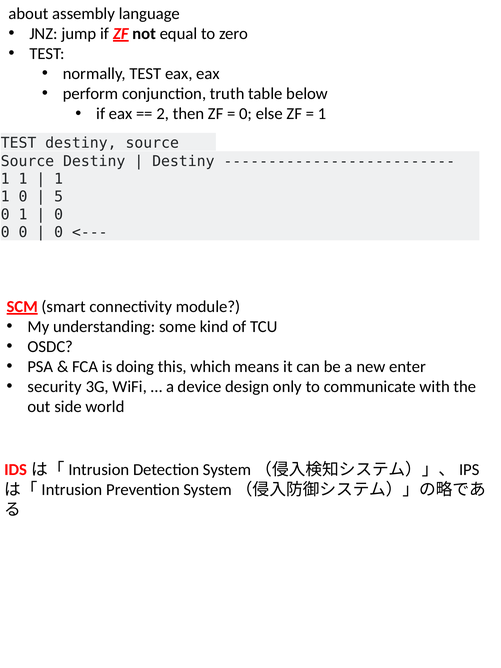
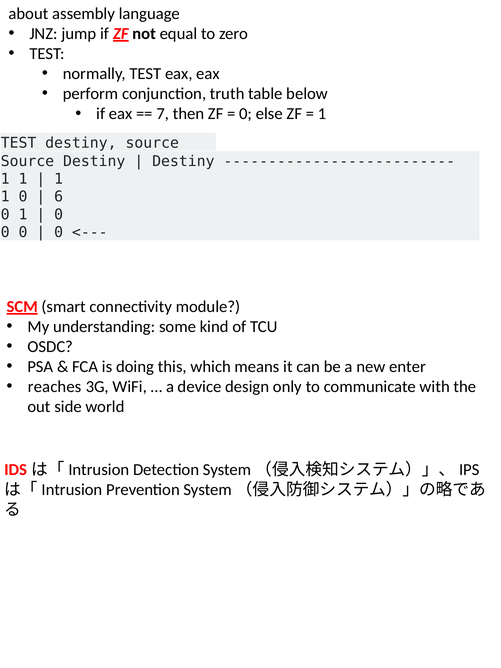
2: 2 -> 7 (163, 114)
5: 5 -> 6 (59, 197)
security: security -> reaches (55, 387)
